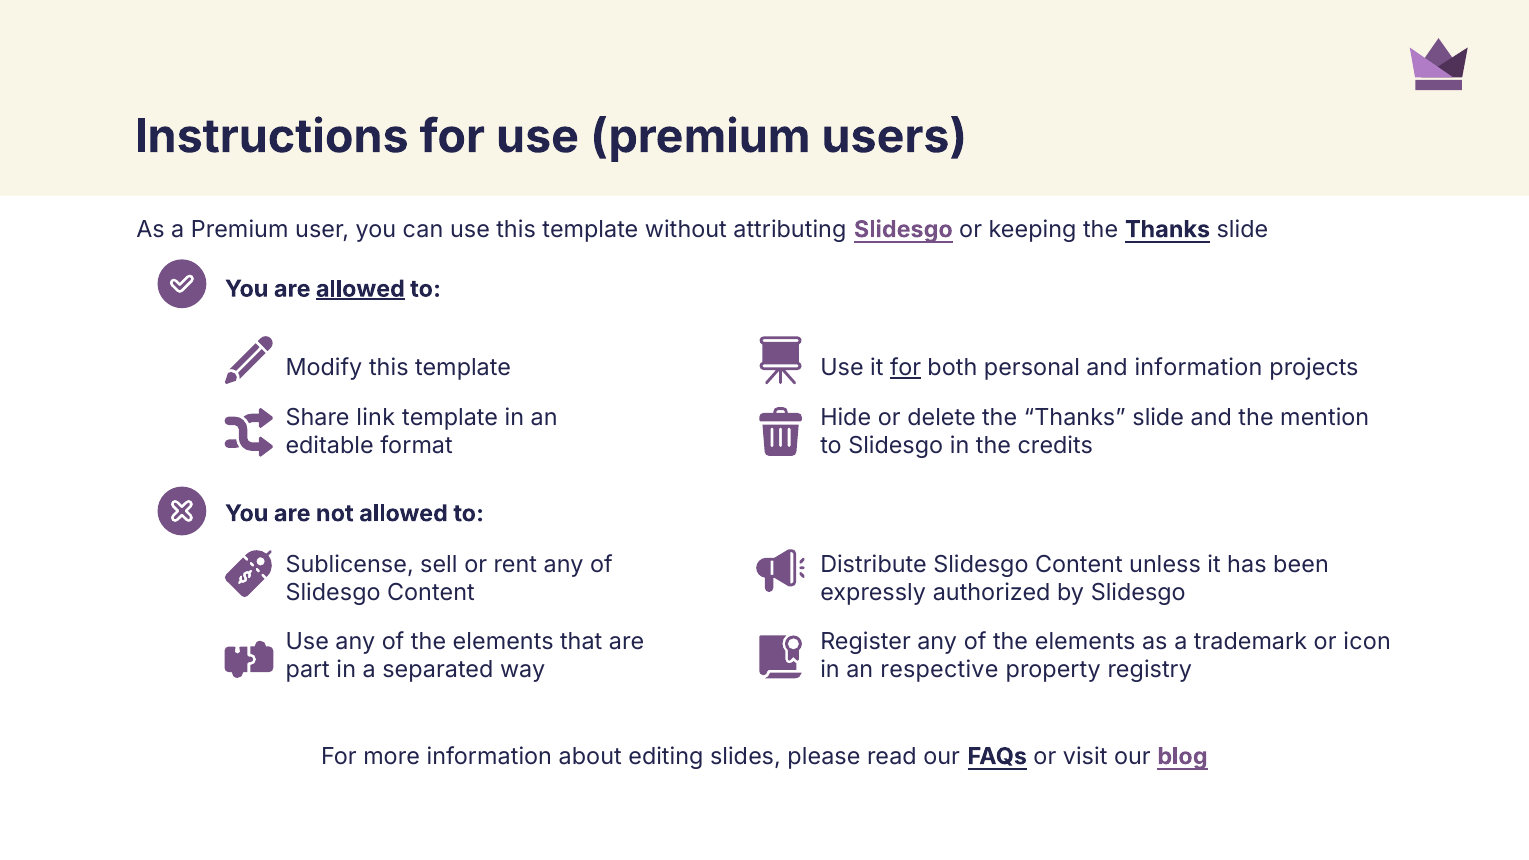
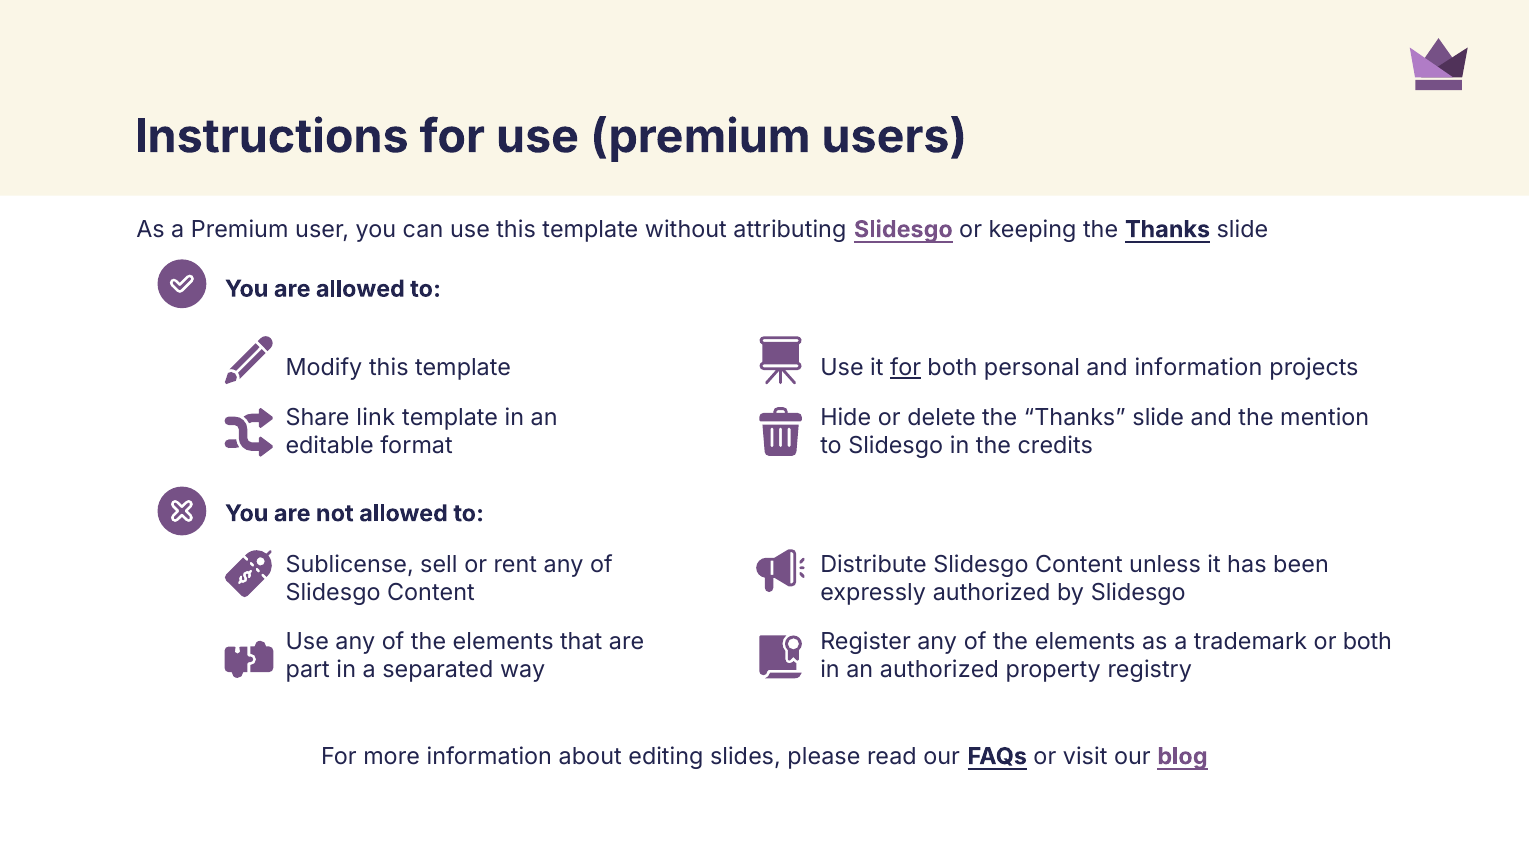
allowed underline: present -> none (360, 289)
or icon: icon -> both (1367, 642)
an respective: respective -> authorized (939, 670)
